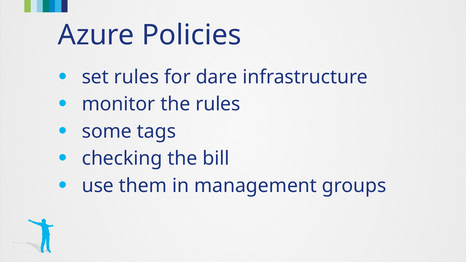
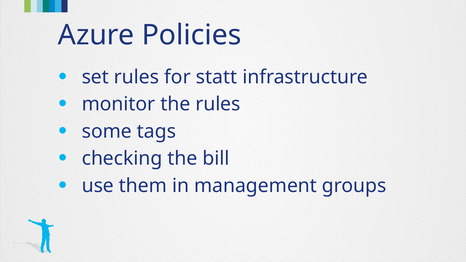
dare: dare -> statt (217, 77)
